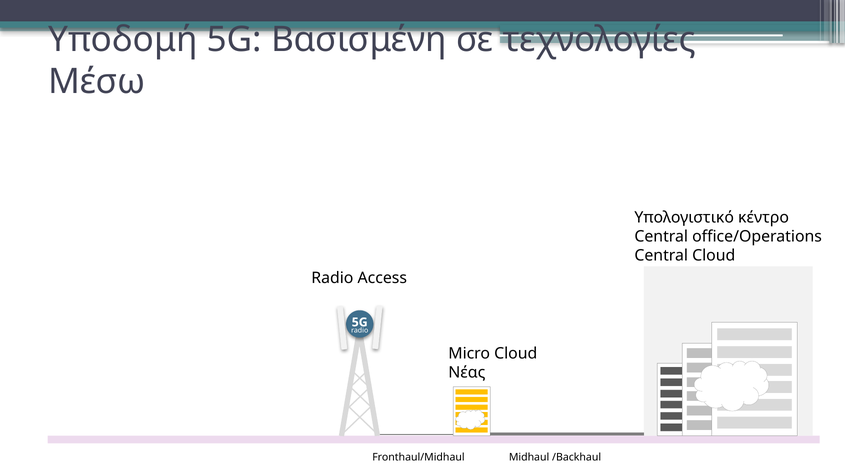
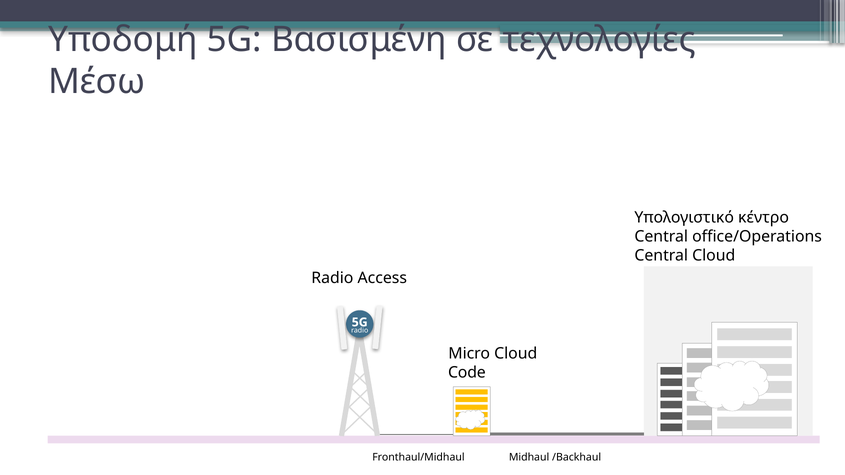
Νέας: Νέας -> Code (467, 373)
